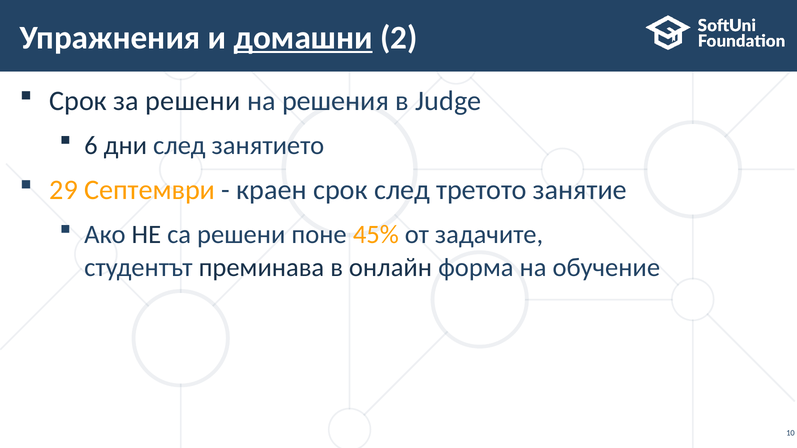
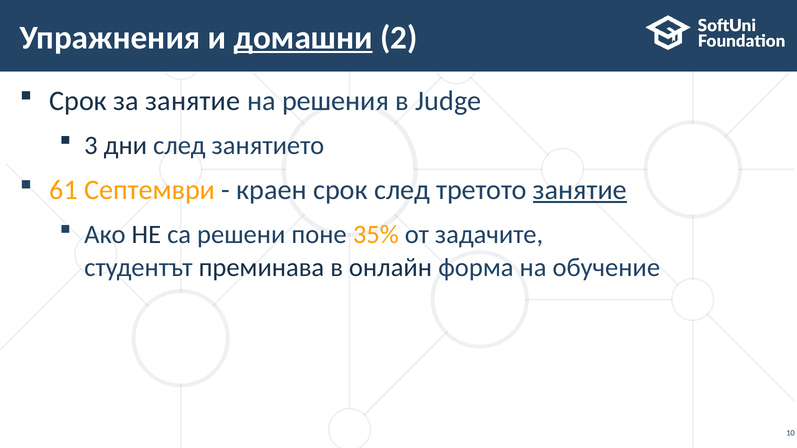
за решени: решени -> занятие (193, 101)
6: 6 -> 3 (91, 145)
29: 29 -> 61 (64, 190)
занятие underline: none -> present (580, 190)
45%: 45% -> 35% (376, 234)
